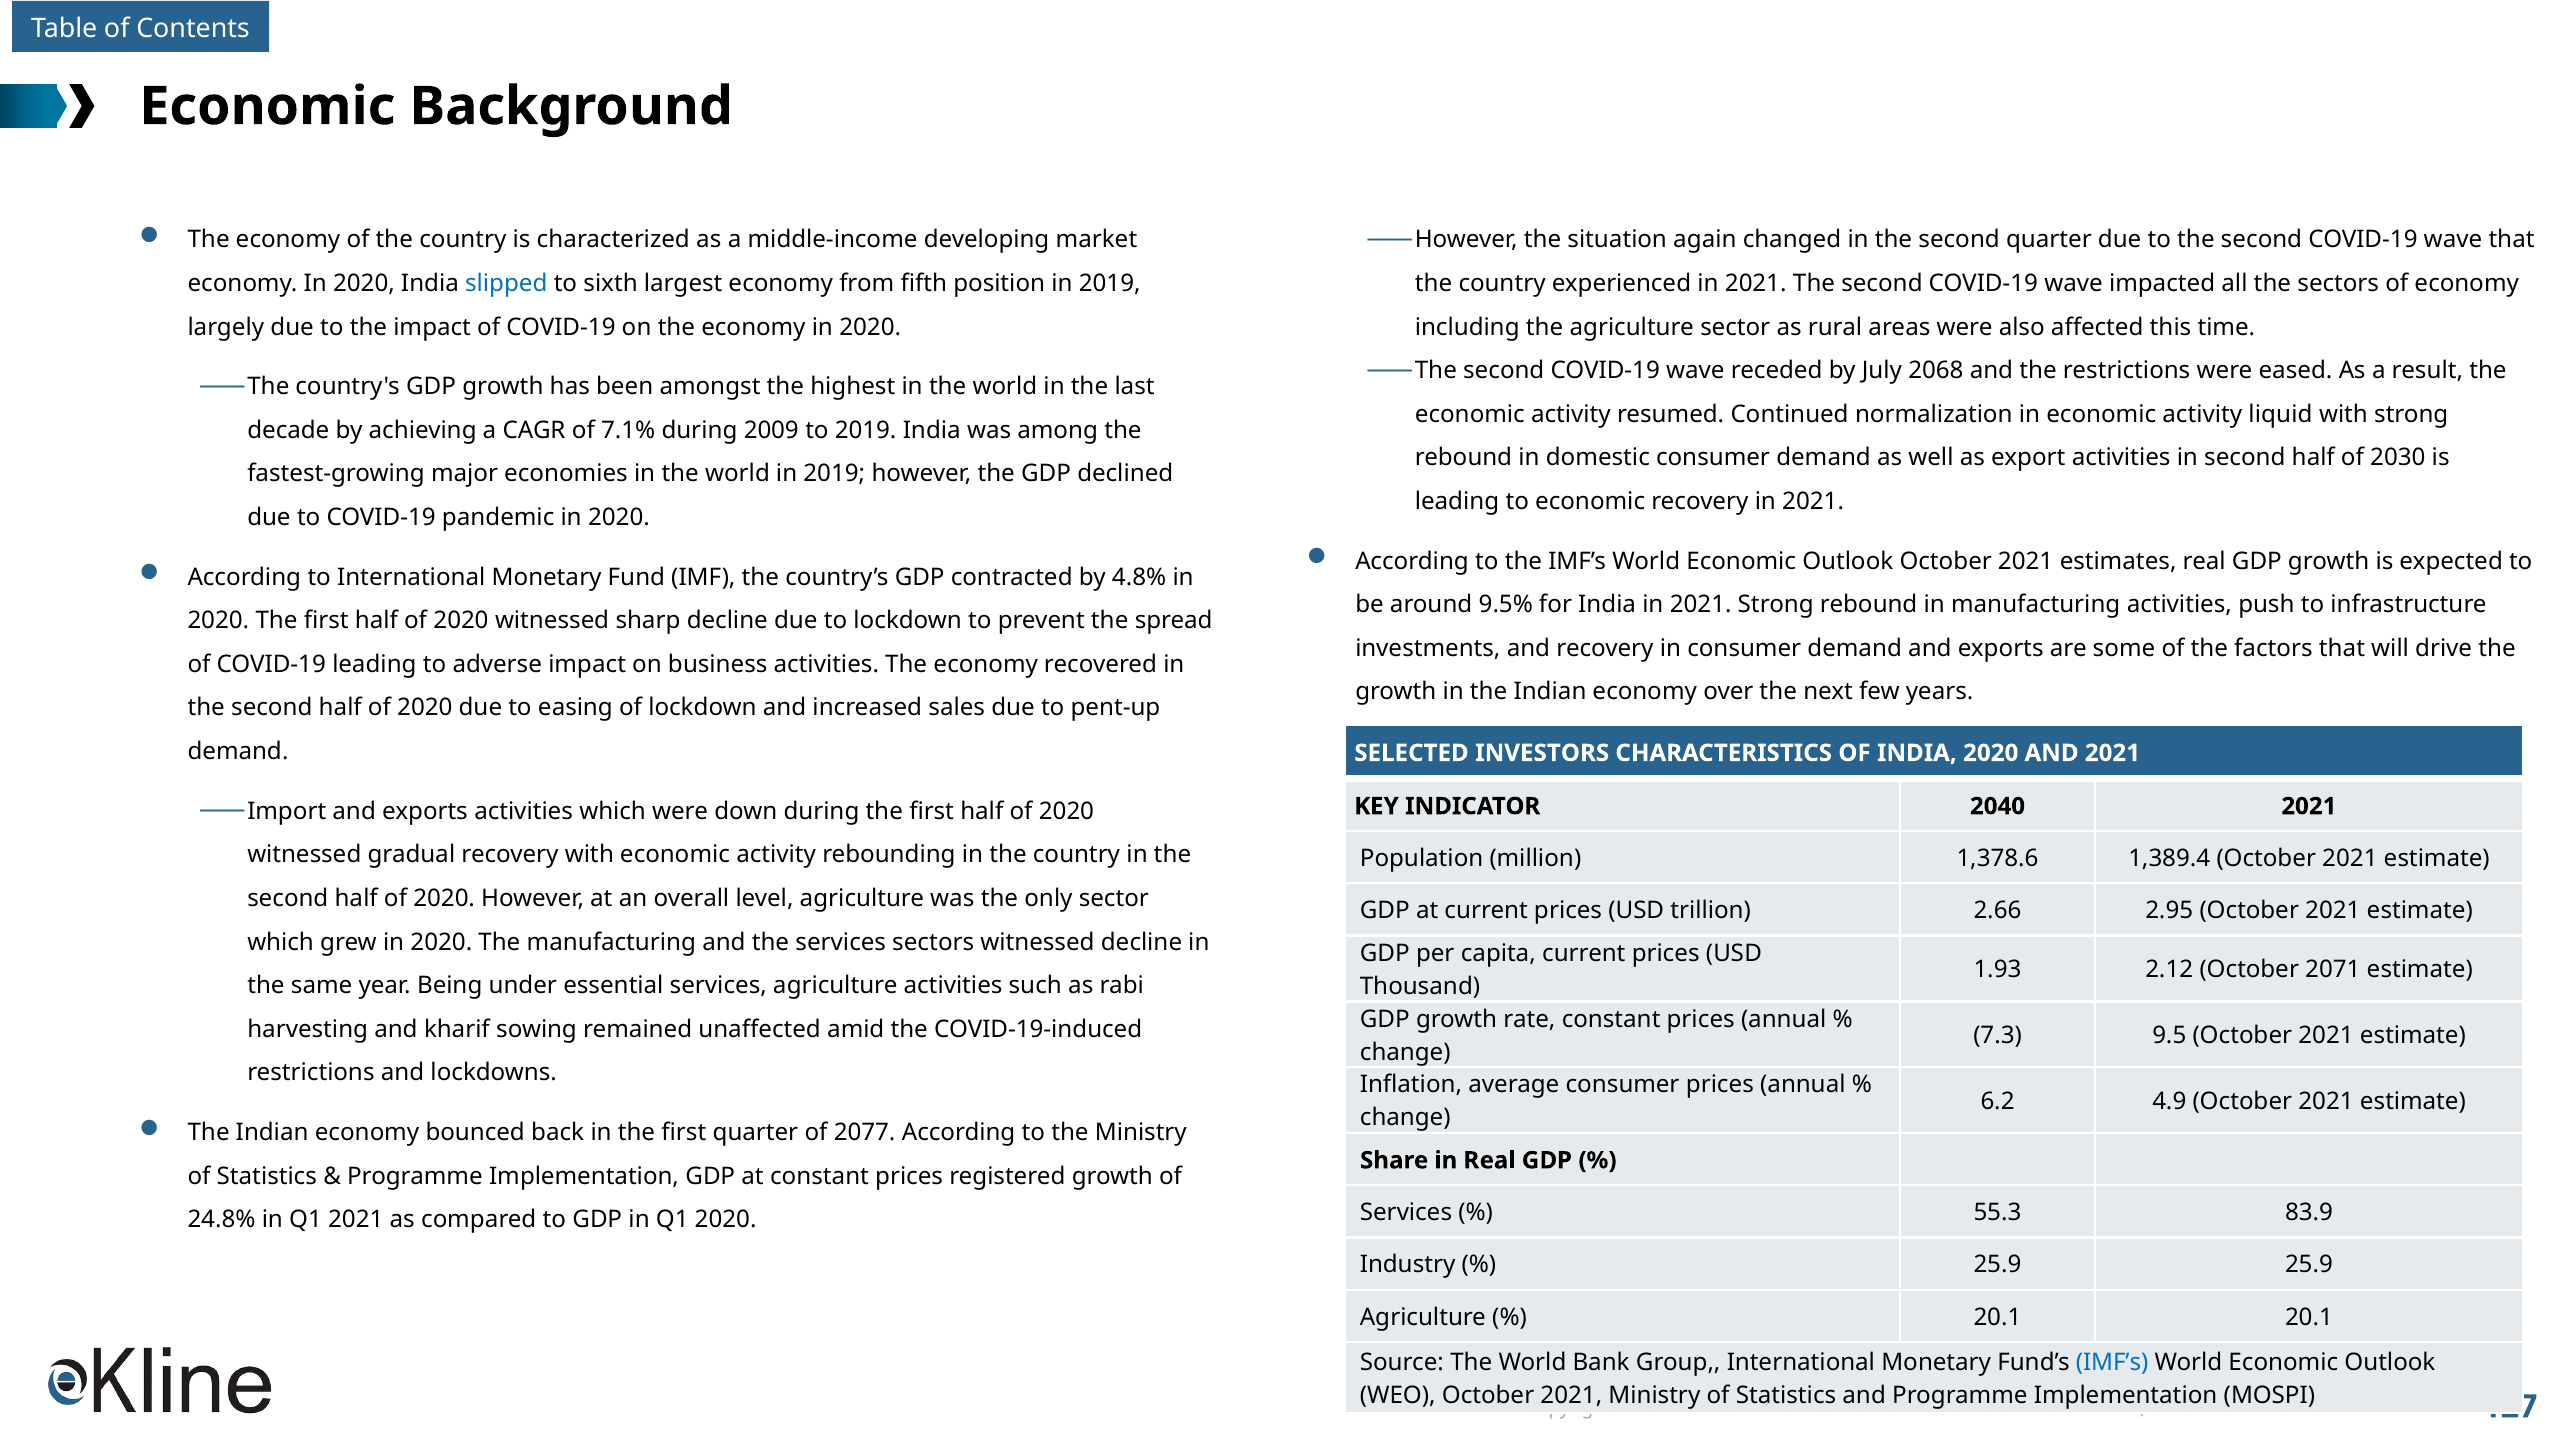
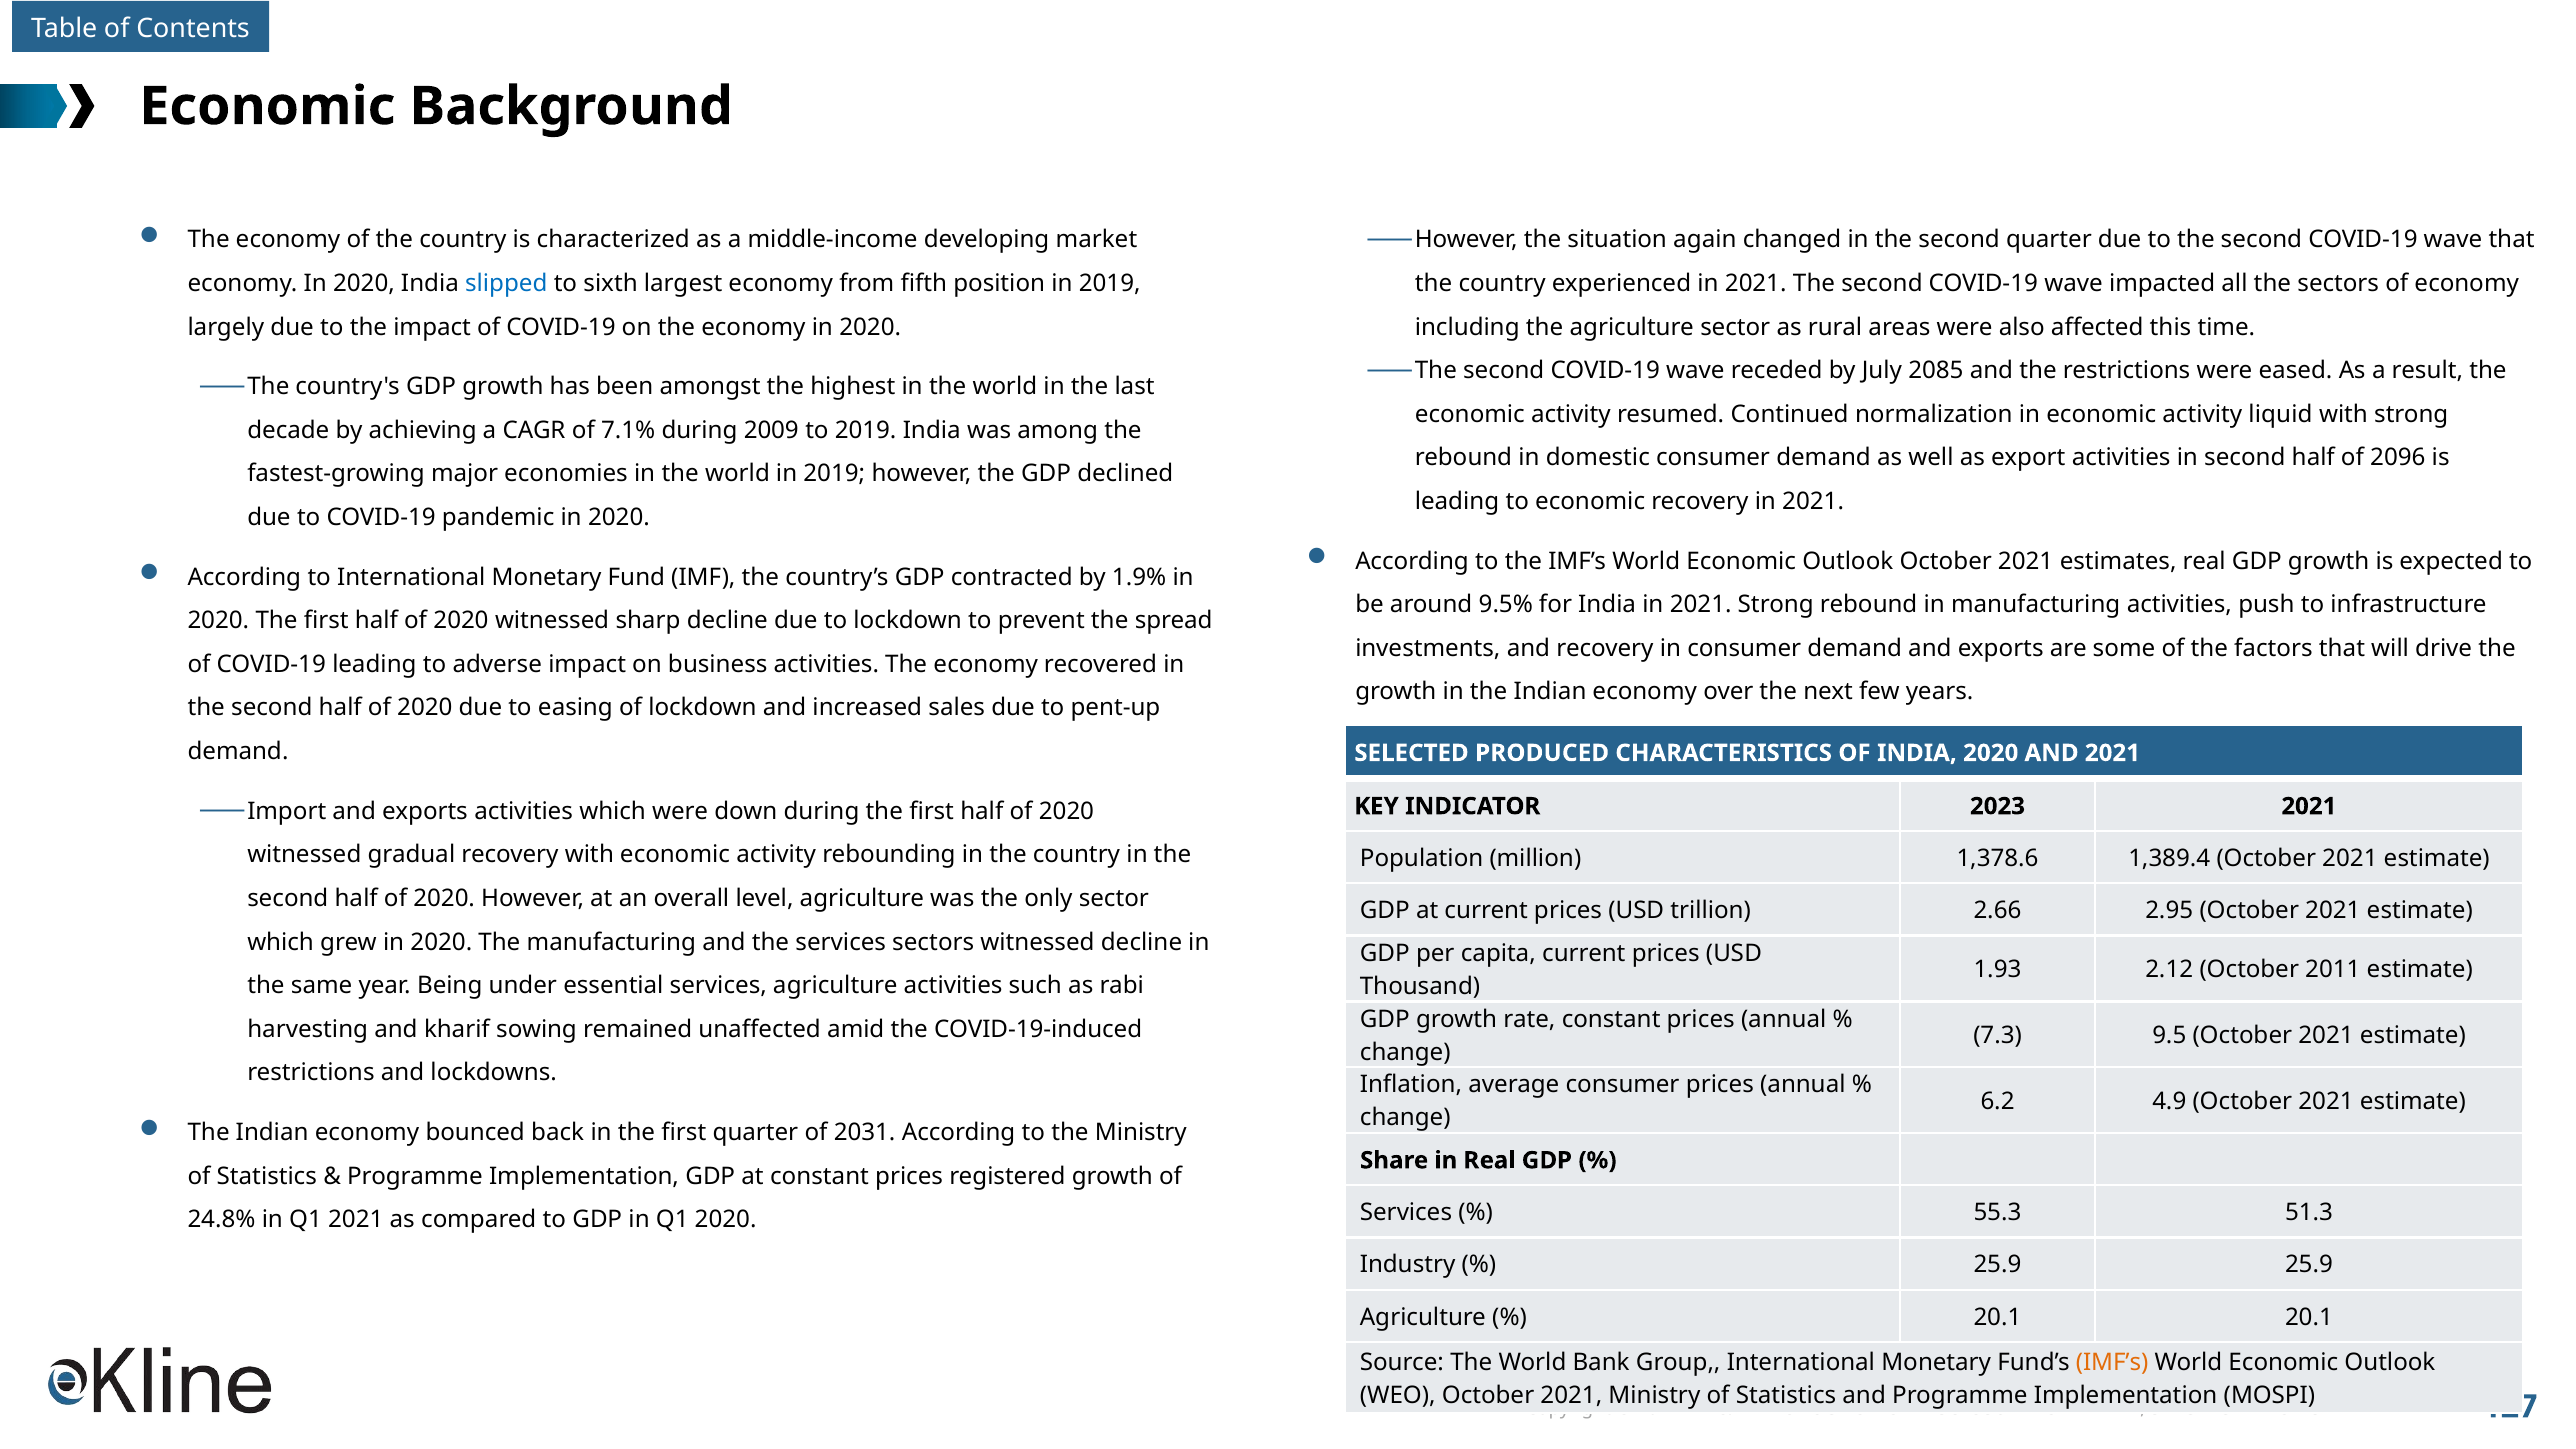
2068: 2068 -> 2085 (1936, 371)
2030: 2030 -> 2096 (2398, 458)
4.8%: 4.8% -> 1.9% (1139, 577)
INVESTORS: INVESTORS -> PRODUCED (1542, 753)
2040: 2040 -> 2023 (1998, 806)
2071: 2071 -> 2011 (2333, 970)
2077: 2077 -> 2031 (865, 1132)
83.9: 83.9 -> 51.3 (2309, 1213)
IMF’s colour: blue -> orange (2112, 1362)
